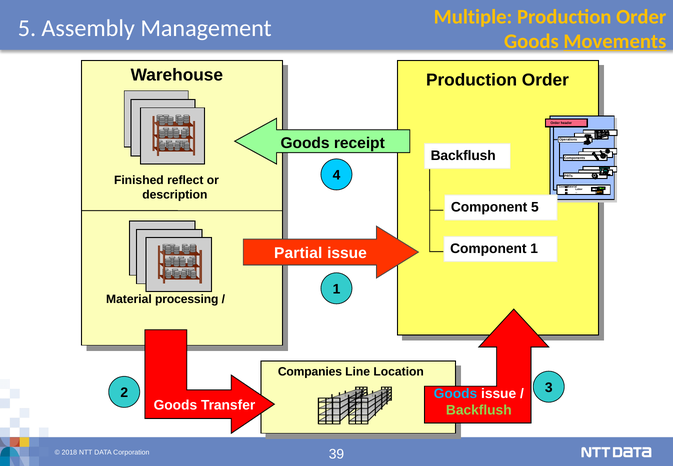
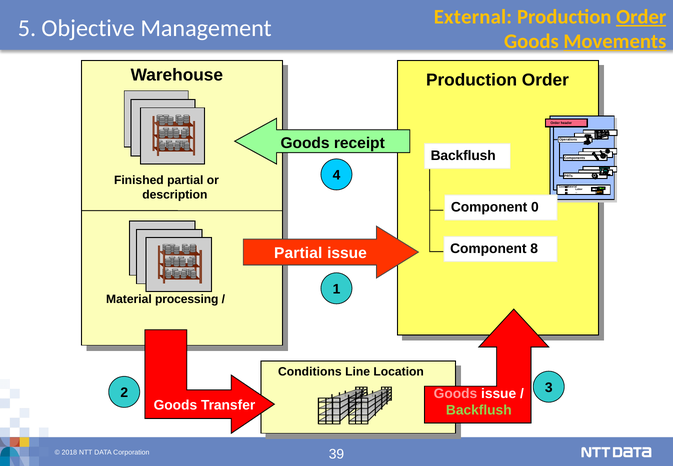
Assembly: Assembly -> Objective (88, 28)
Multiple: Multiple -> External (473, 17)
Order underline: none -> present (641, 17)
Finished reflect: reflect -> partial (185, 180)
Component 5: 5 -> 0 (535, 207)
Component 1: 1 -> 8 (534, 249)
Companies: Companies -> Conditions (310, 372)
Goods colour: light blue -> pink (455, 394)
